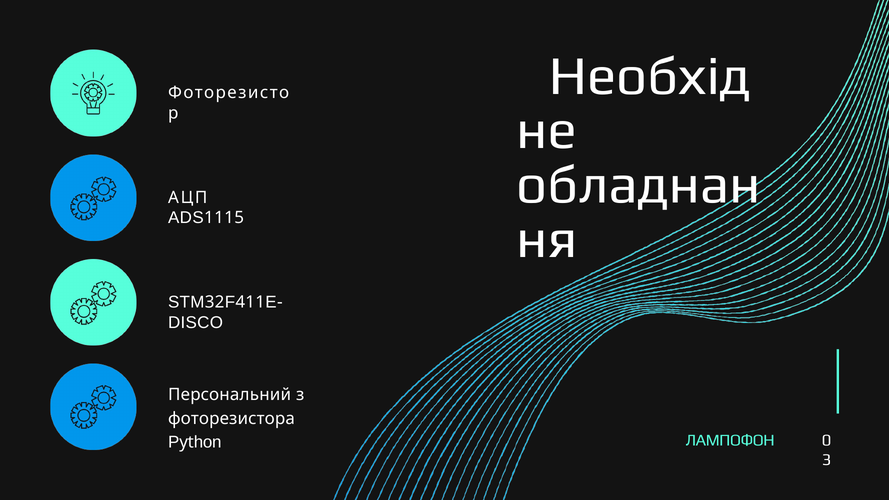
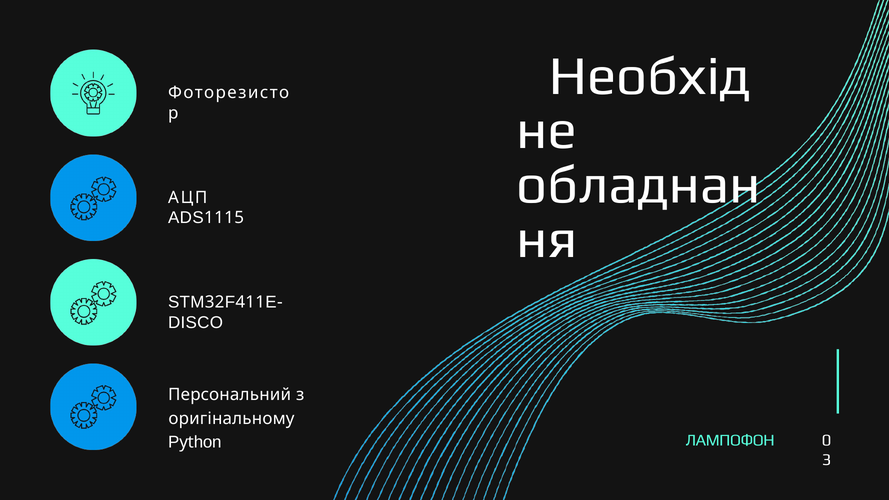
фоторезистора: фоторезистора -> оригінальному (231, 419)
